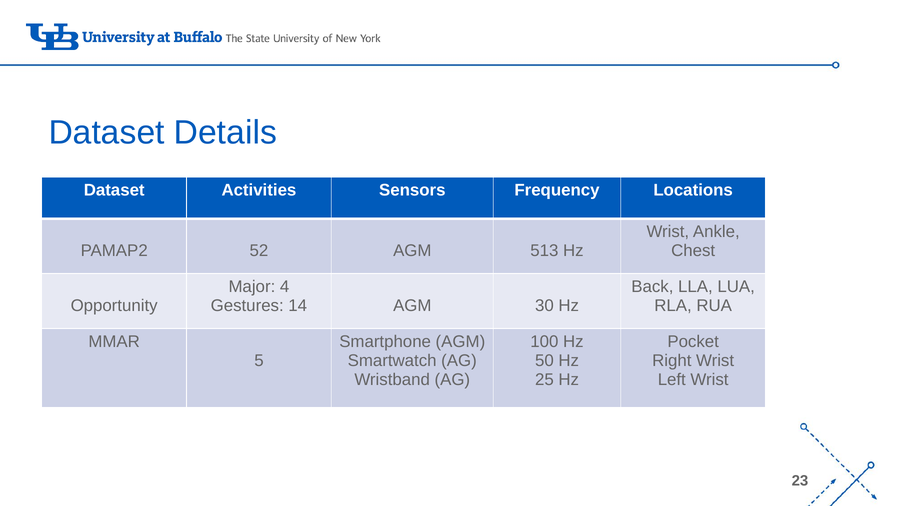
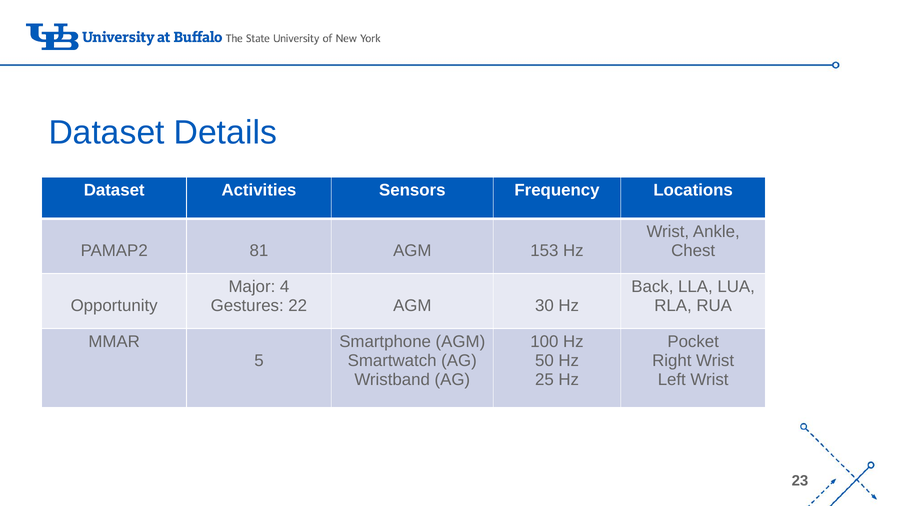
52: 52 -> 81 (259, 250)
513: 513 -> 153 (544, 250)
14: 14 -> 22 (298, 305)
